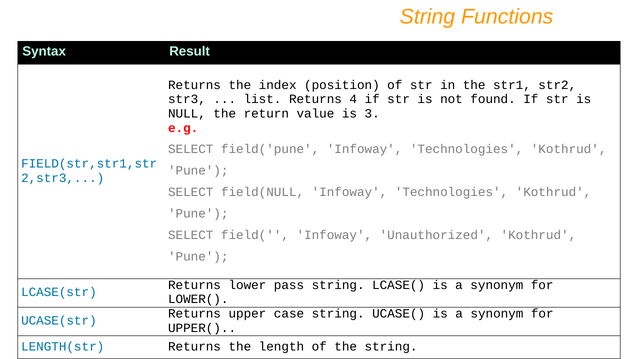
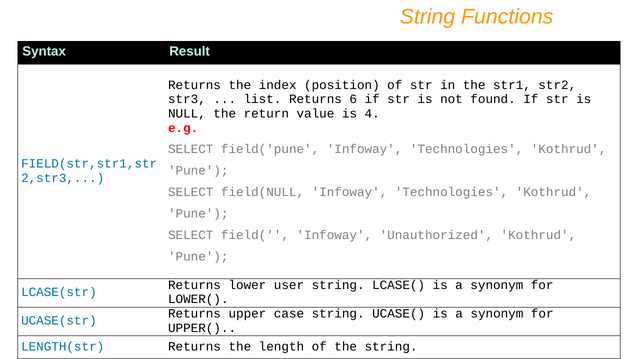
4: 4 -> 6 (353, 99)
3: 3 -> 4 (372, 114)
pass: pass -> user (289, 285)
